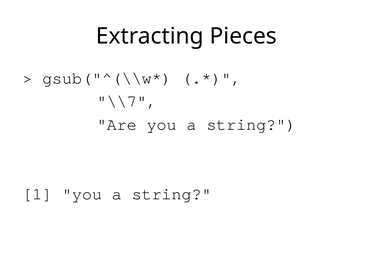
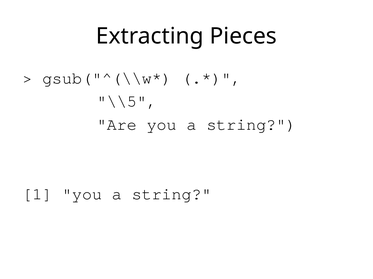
\\7: \\7 -> \\5 (127, 101)
